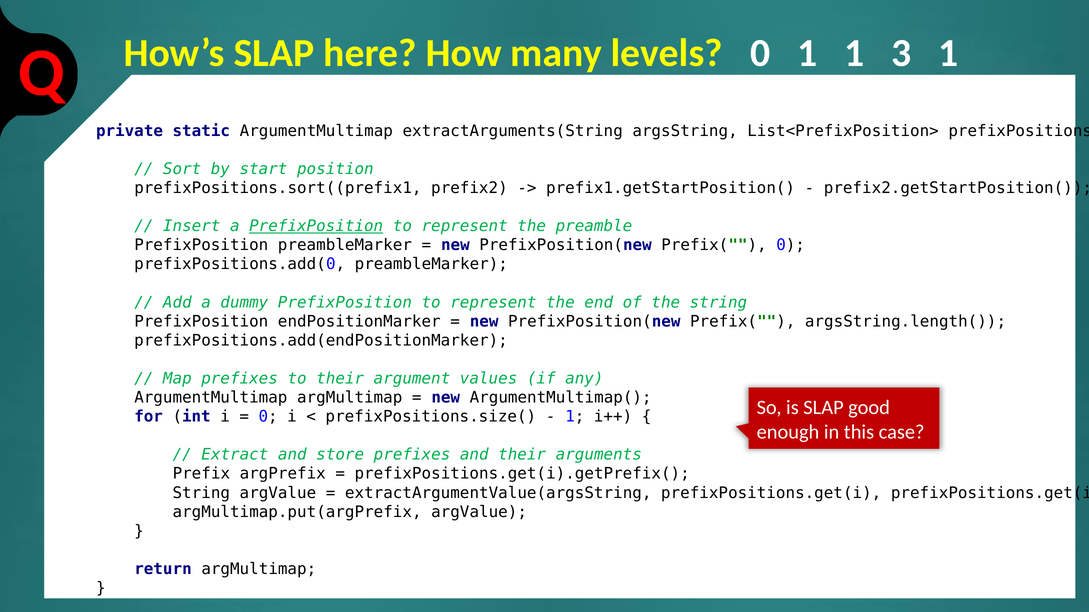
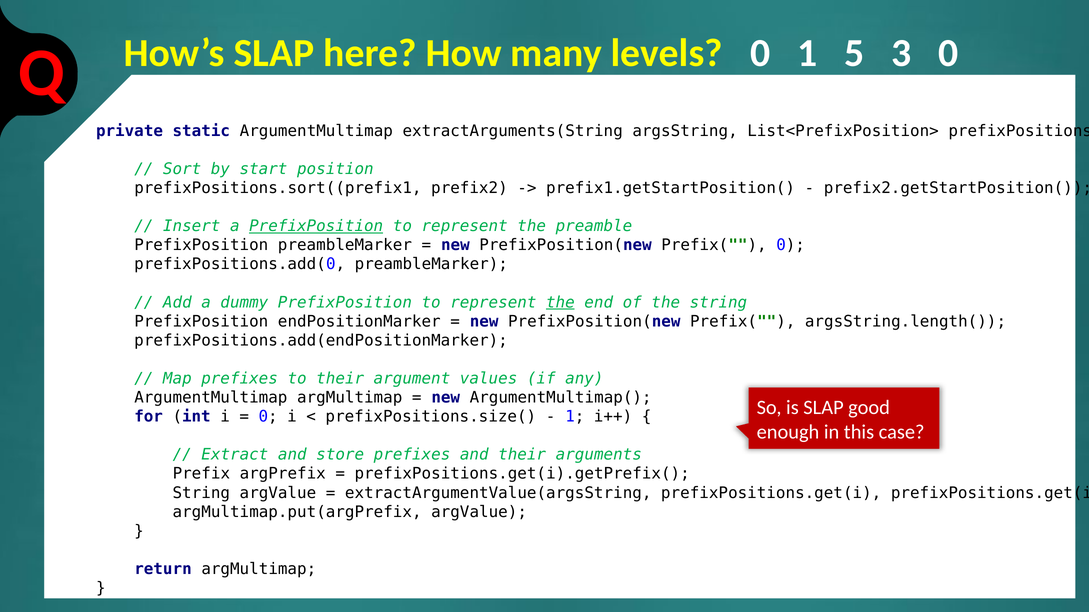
1 1: 1 -> 5 (854, 53)
3 1: 1 -> 0 (948, 53)
the underline: none -> present (560, 303)
